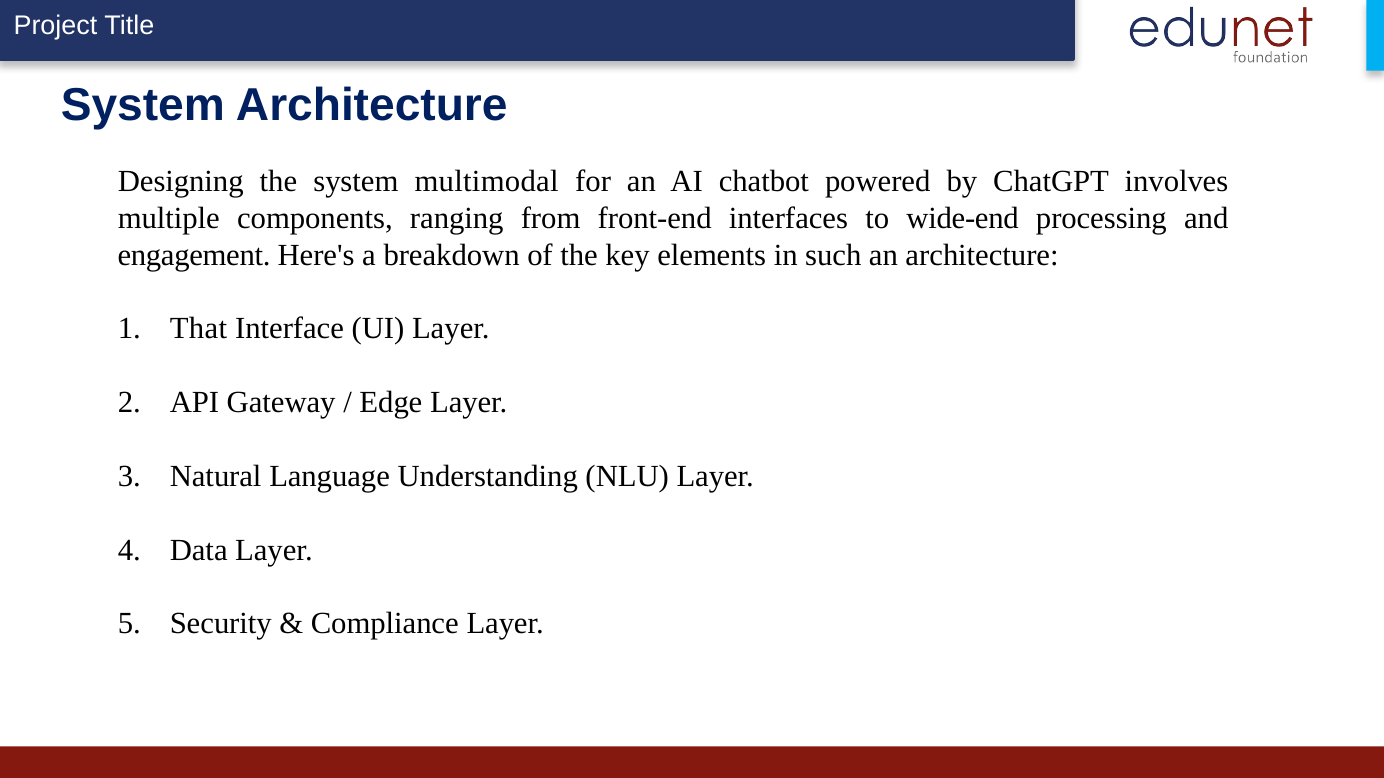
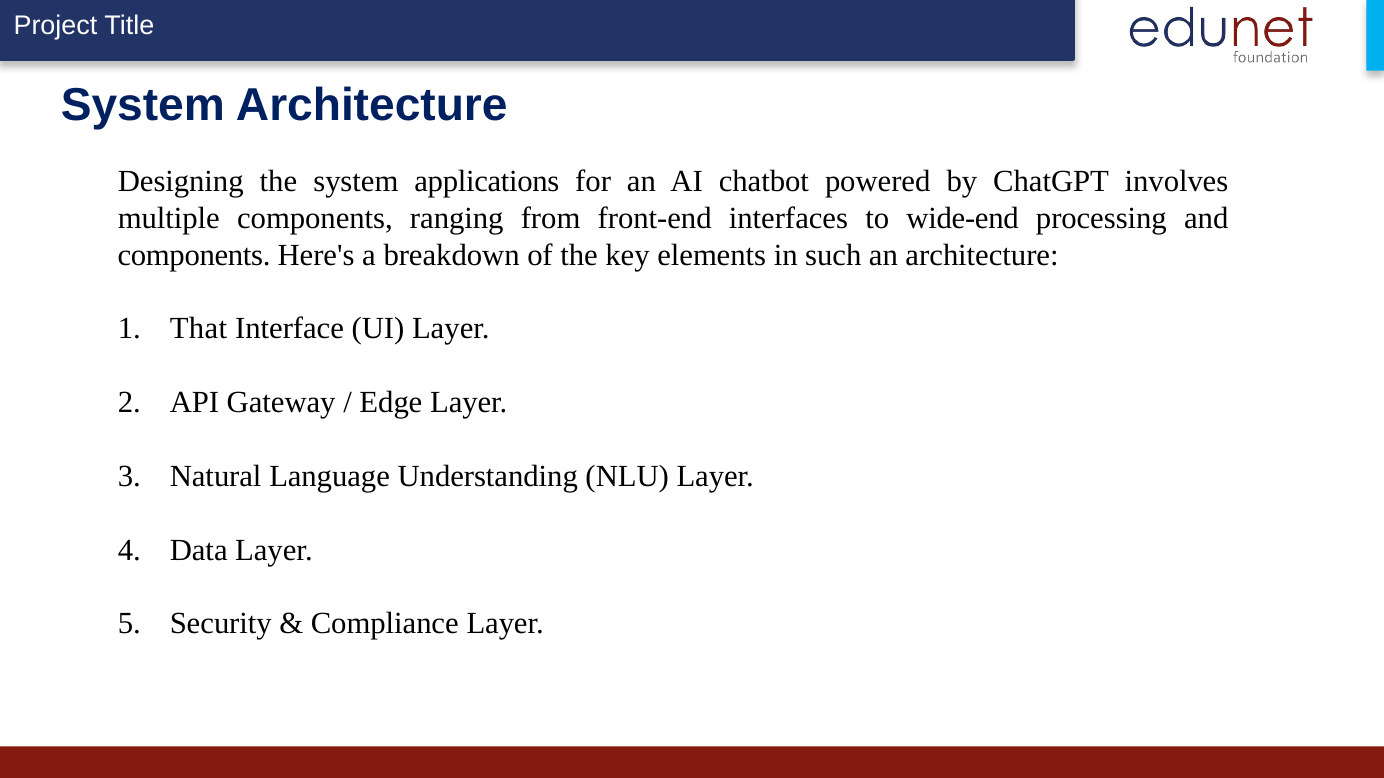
multimodal: multimodal -> applications (487, 181)
engagement: engagement -> components (194, 255)
